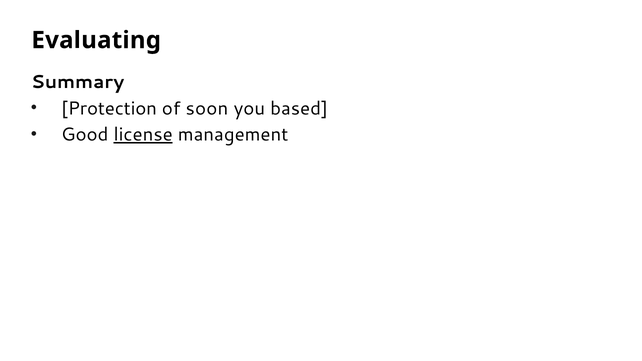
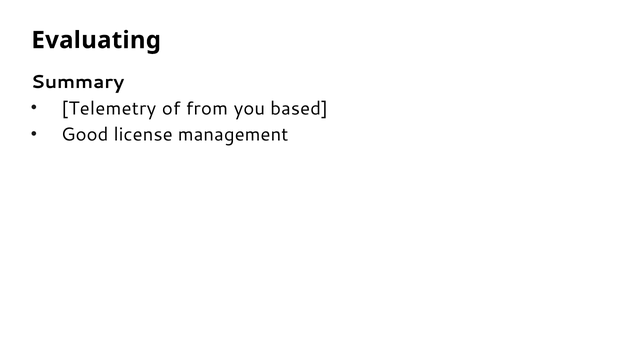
Protection: Protection -> Telemetry (109, 108)
soon: soon -> from (207, 108)
license underline: present -> none (143, 135)
